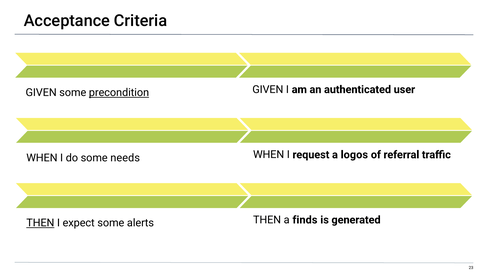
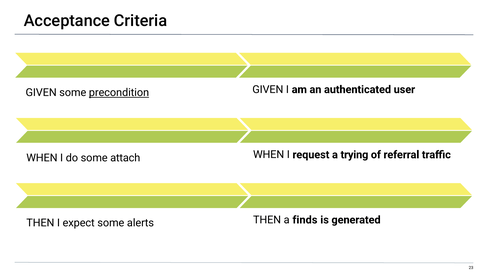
logos: logos -> trying (354, 154)
needs: needs -> attach (125, 158)
THEN underline: present -> none (40, 223)
